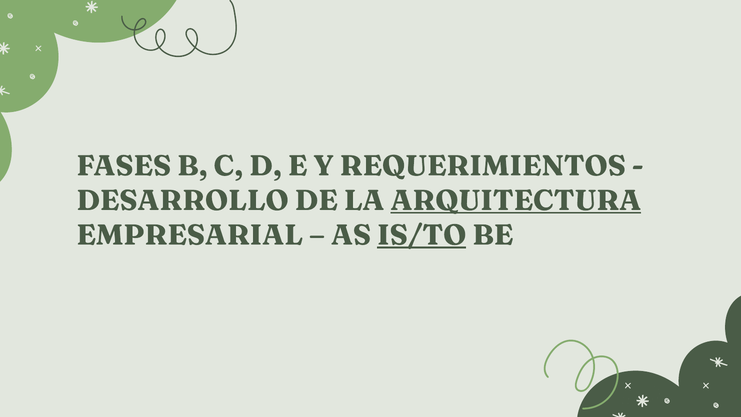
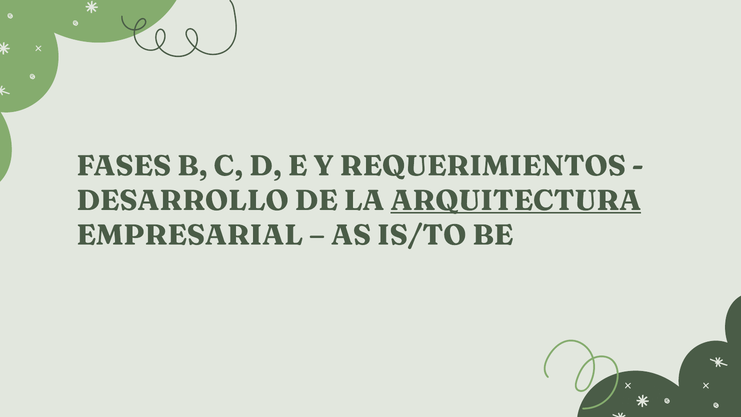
IS/TO underline: present -> none (422, 235)
